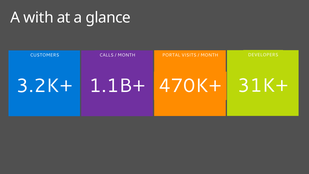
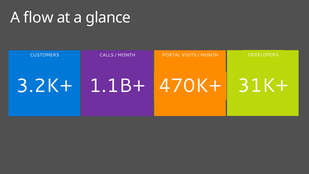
with: with -> flow (38, 18)
